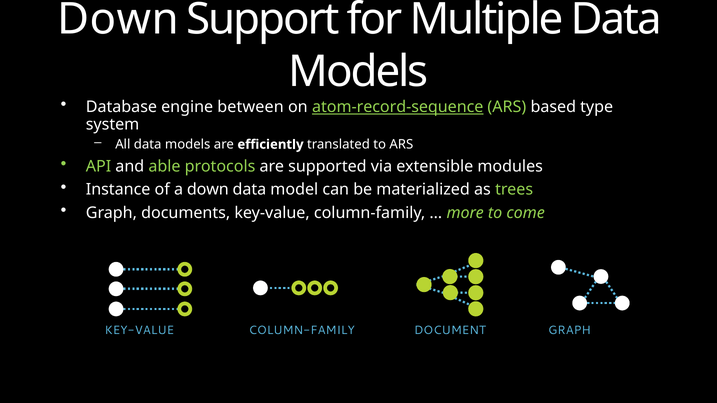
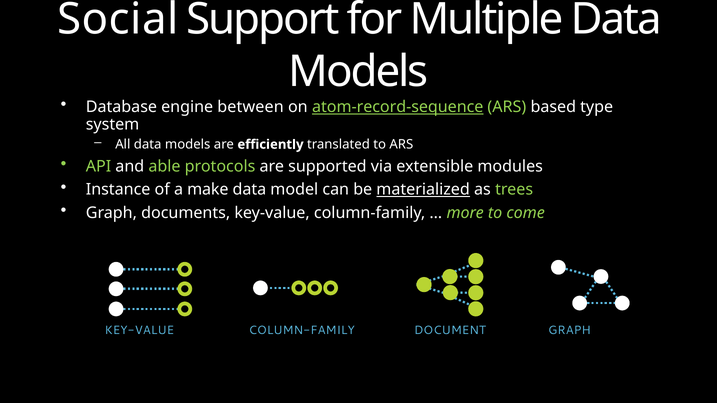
Down: Down -> Social (118, 19)
a down: down -> make (208, 190)
materialized underline: none -> present (423, 190)
